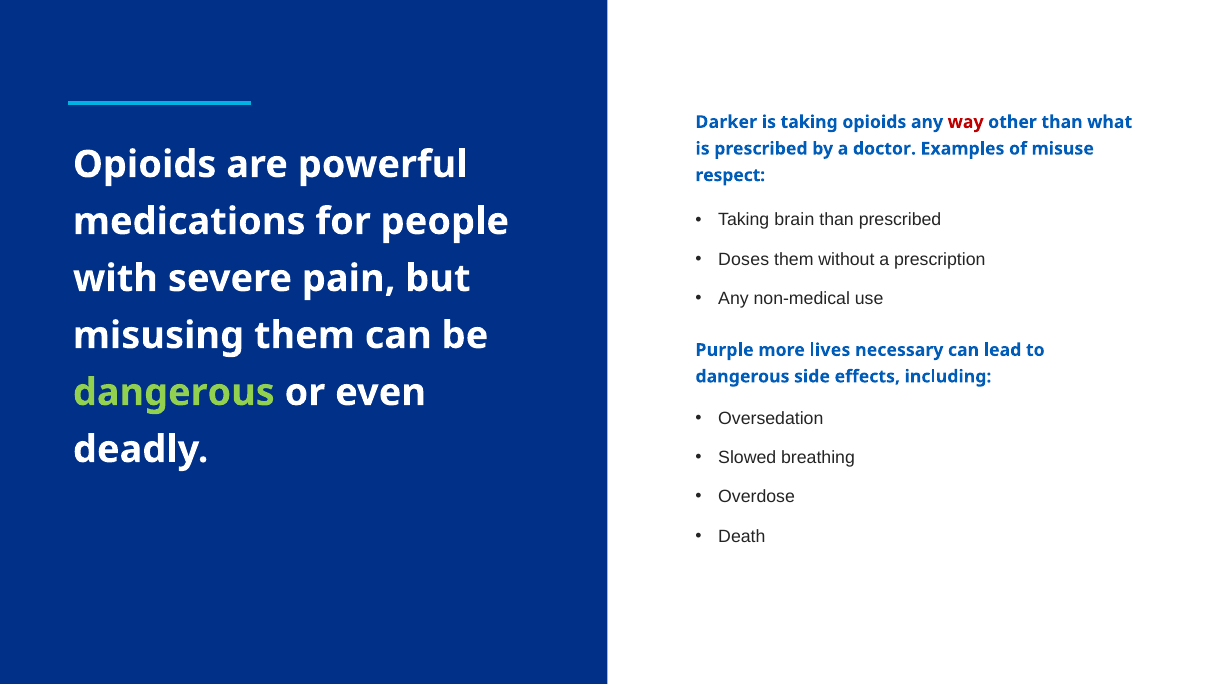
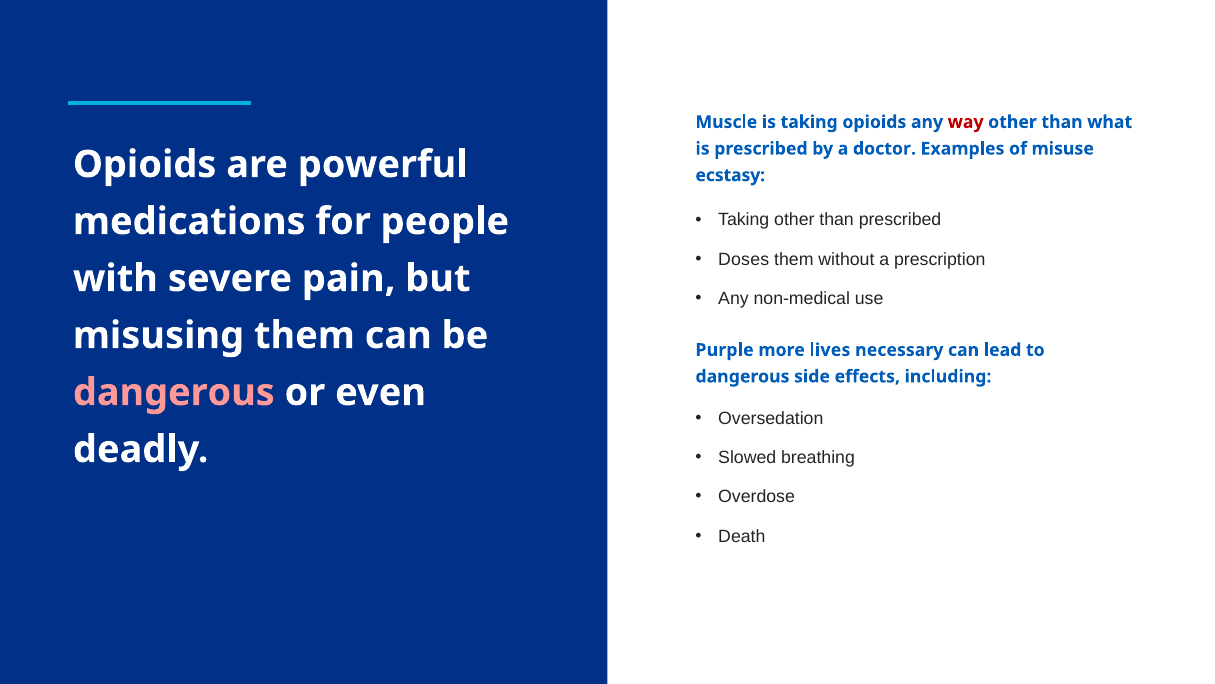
Darker: Darker -> Muscle (726, 122)
respect: respect -> ecstasy (730, 175)
Taking brain: brain -> other (794, 220)
dangerous colour: light green -> pink (174, 392)
